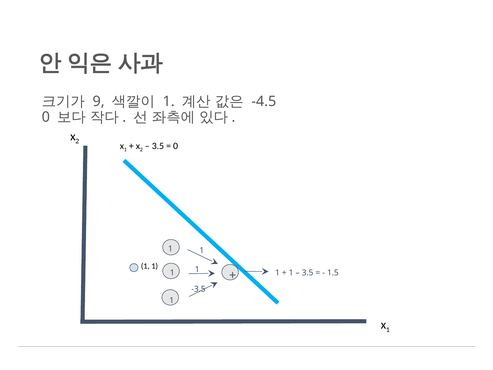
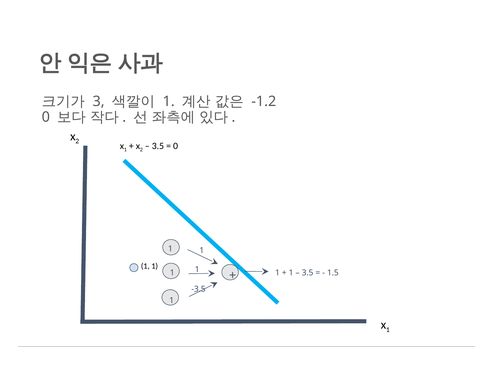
9: 9 -> 3 (99, 101)
-4.5: -4.5 -> -1.2 (264, 101)
